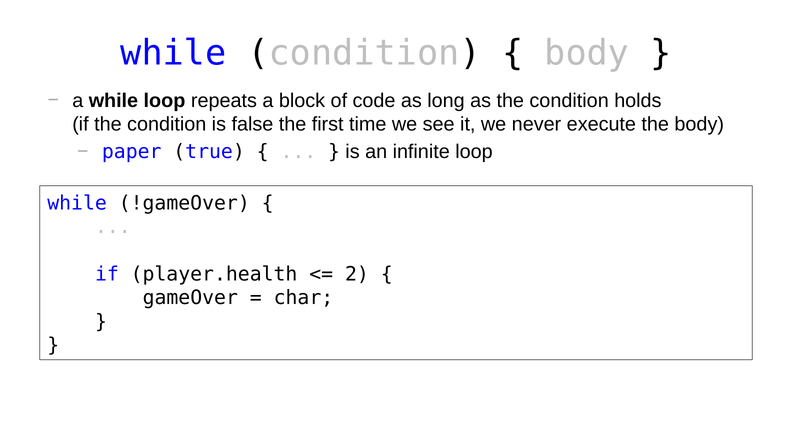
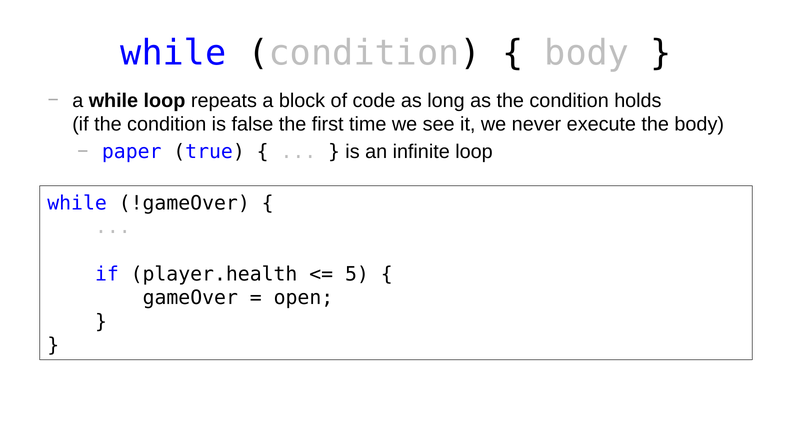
2: 2 -> 5 (357, 275)
char: char -> open (303, 298)
